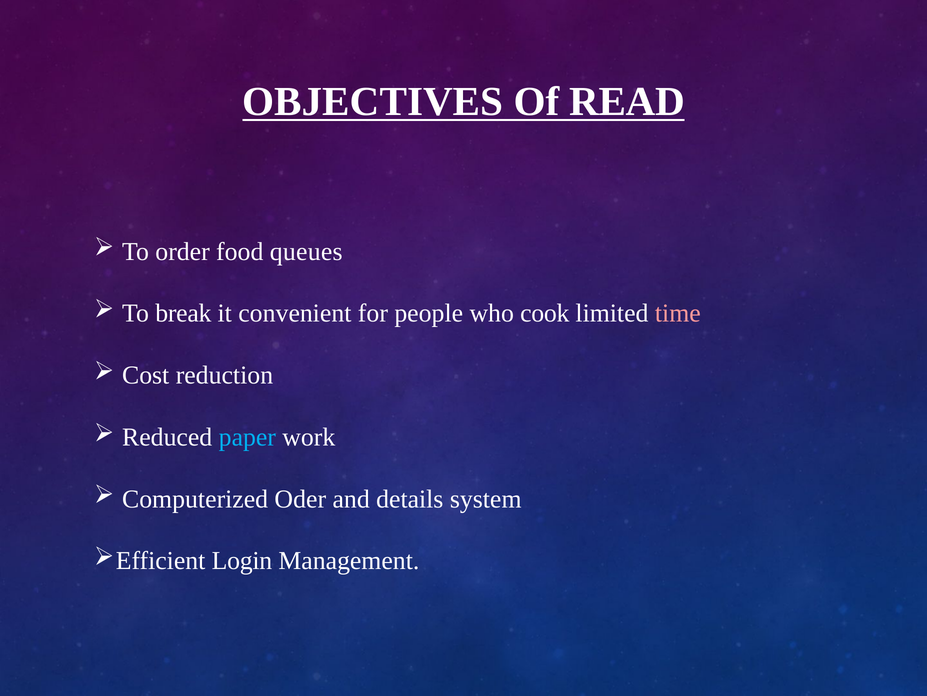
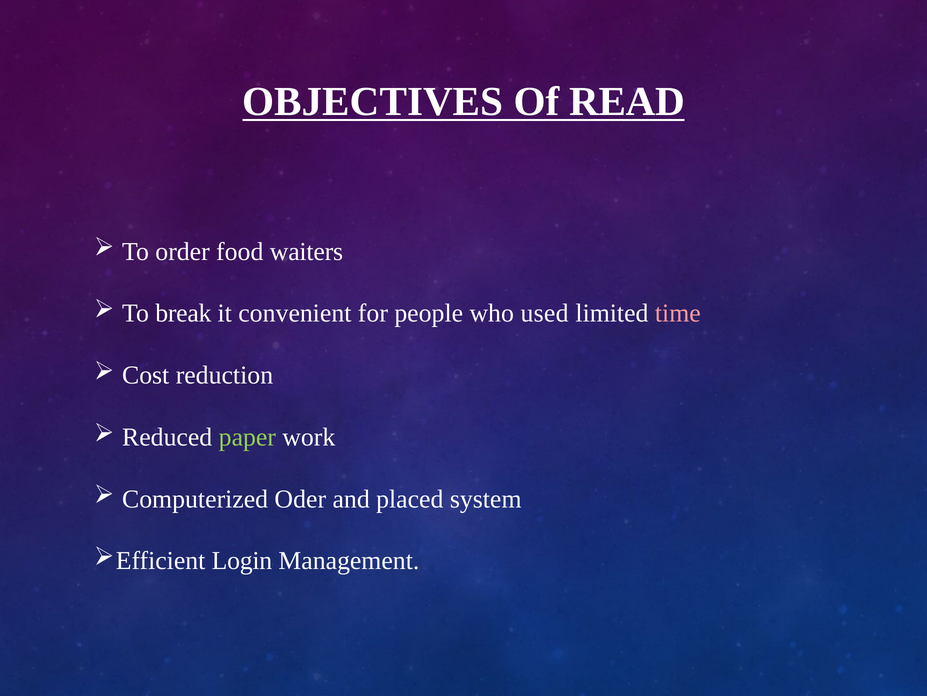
queues: queues -> waiters (306, 251)
cook: cook -> used (545, 313)
paper colour: light blue -> light green (247, 437)
details: details -> placed (410, 499)
